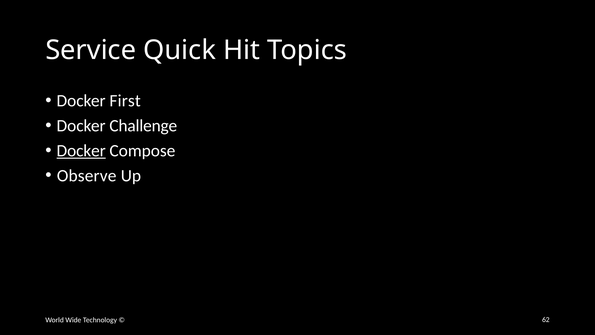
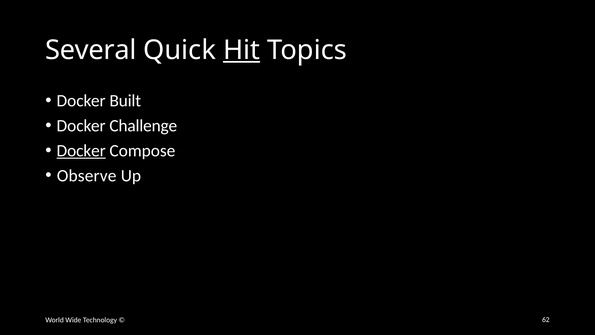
Service: Service -> Several (91, 50)
Hit underline: none -> present (242, 50)
First: First -> Built (125, 101)
